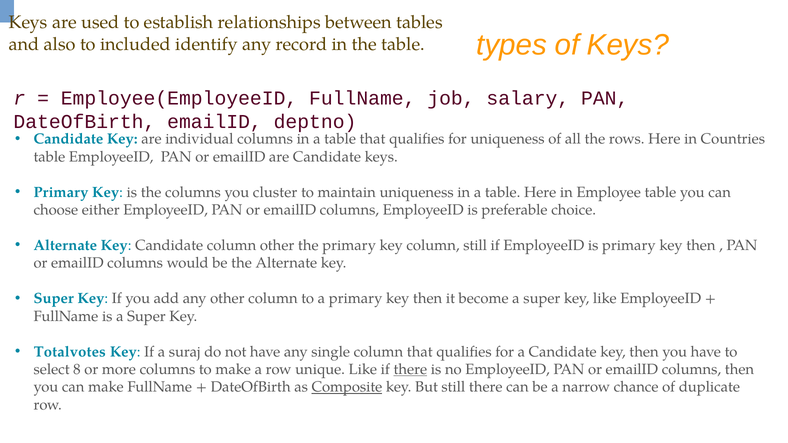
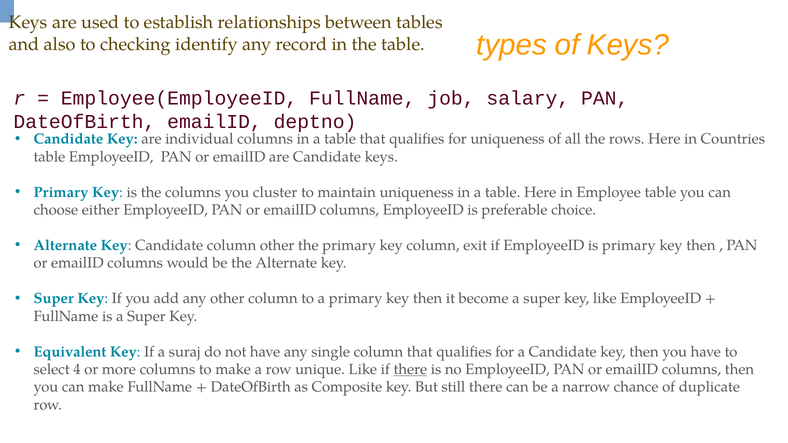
included: included -> checking (136, 44)
column still: still -> exit (475, 245)
Totalvotes: Totalvotes -> Equivalent (70, 352)
8: 8 -> 4 (77, 370)
Composite underline: present -> none (347, 387)
